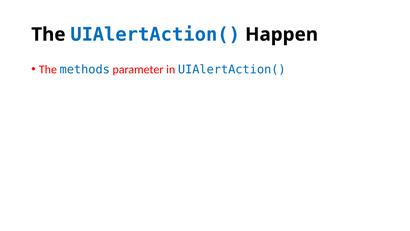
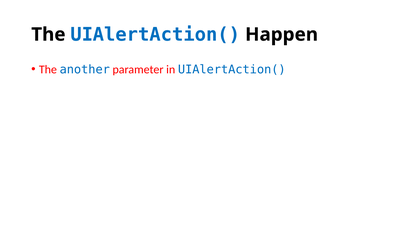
methods: methods -> another (85, 69)
